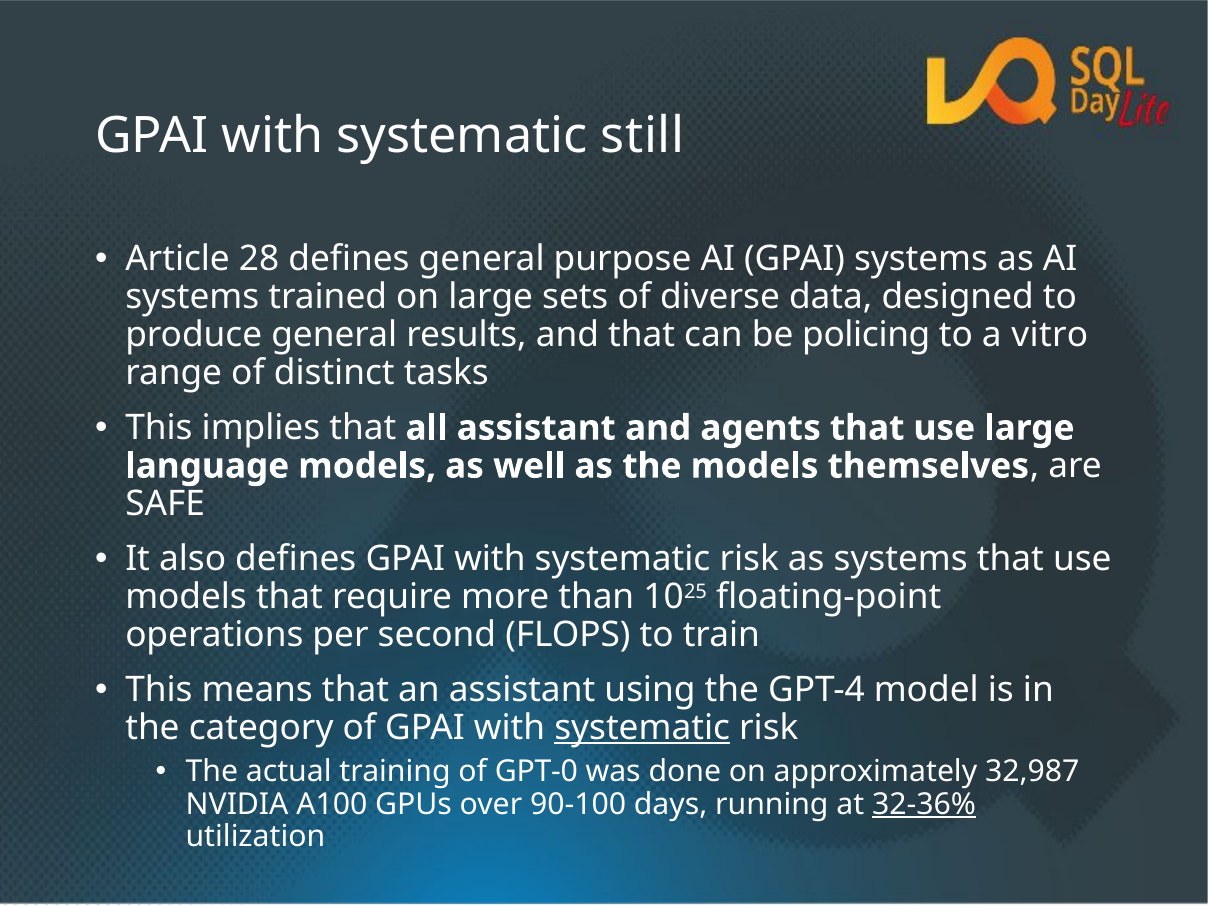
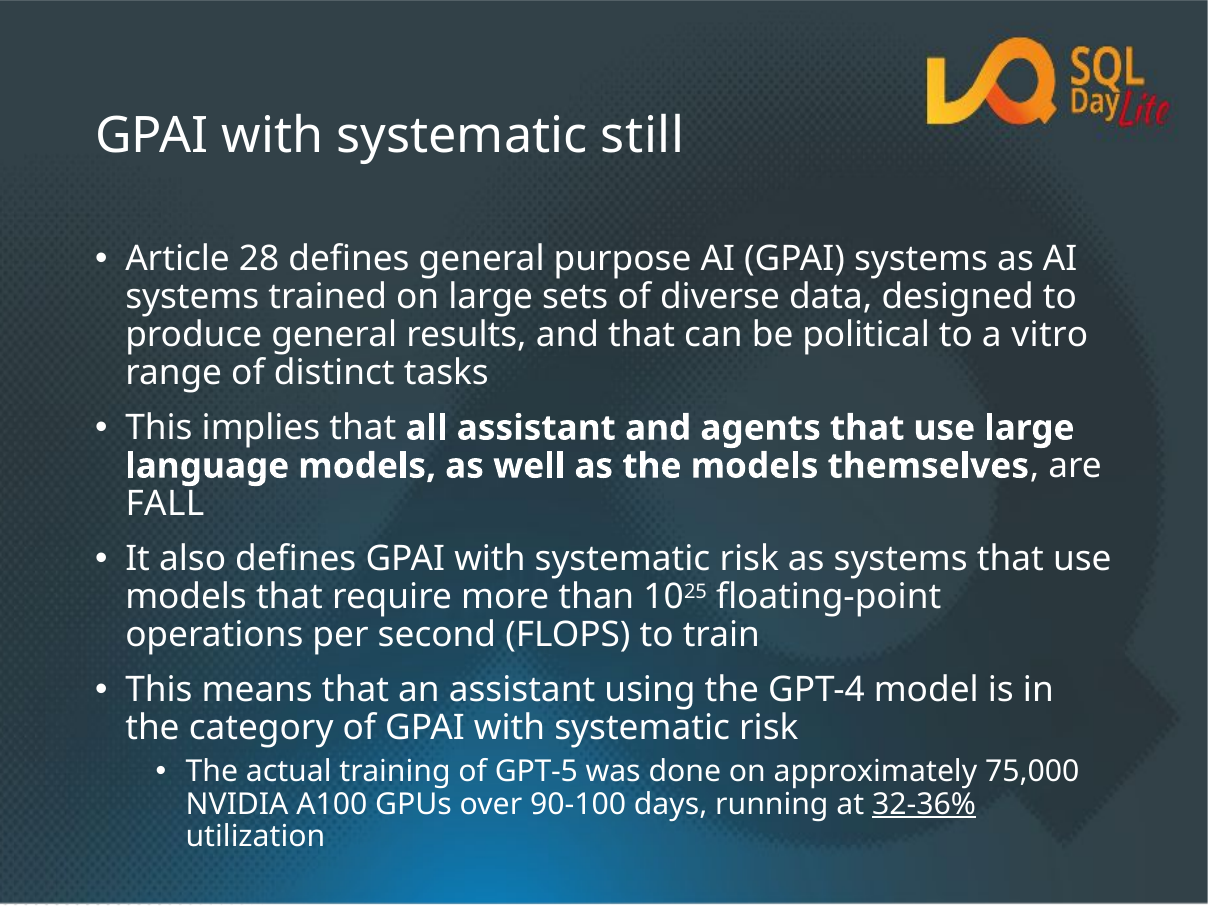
policing: policing -> political (866, 335)
SAFE: SAFE -> FALL (165, 504)
systematic underline: present -> none (642, 728)
GPT-0: GPT-0 -> GPT-5 (536, 772)
32,987: 32,987 -> 75,000 (1032, 772)
